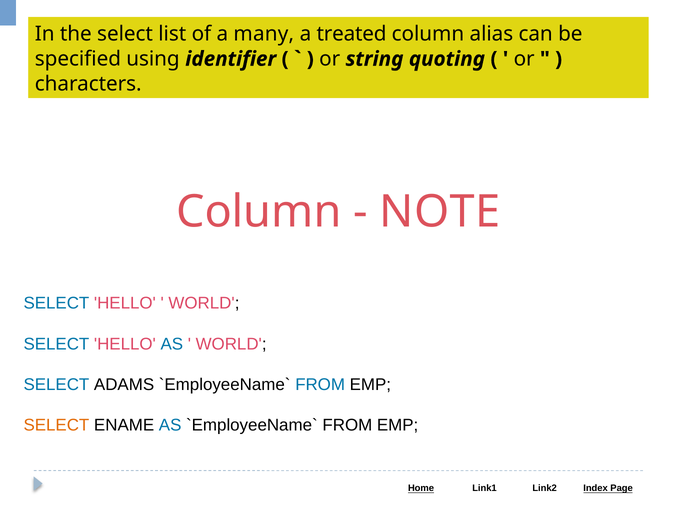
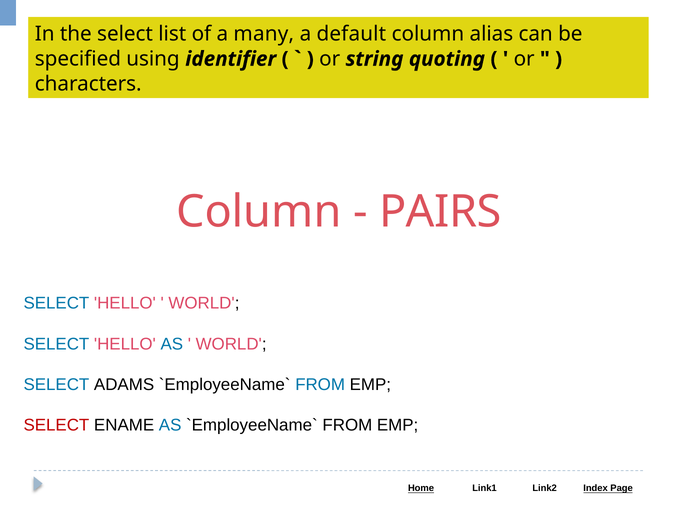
treated: treated -> default (351, 34)
NOTE: NOTE -> PAIRS (440, 212)
SELECT colour: orange -> red (56, 425)
